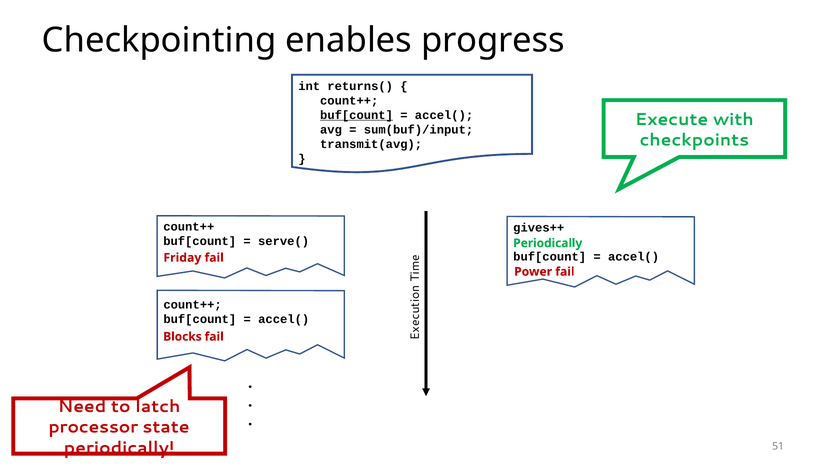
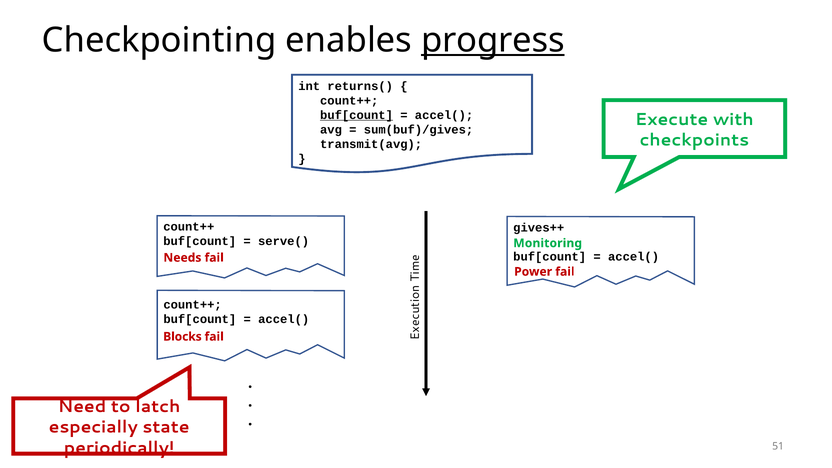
progress underline: none -> present (493, 40)
sum(buf)/input: sum(buf)/input -> sum(buf)/gives (419, 130)
Periodically: Periodically -> Monitoring (548, 243)
Friday: Friday -> Needs (182, 258)
processor: processor -> especially (93, 427)
